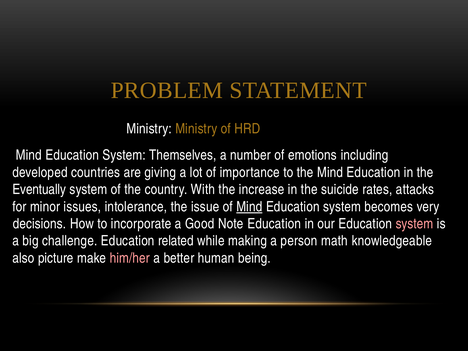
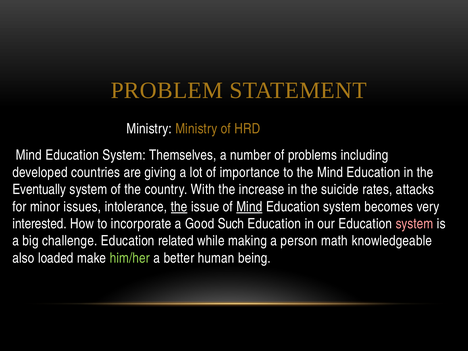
emotions: emotions -> problems (312, 155)
the underline: none -> present (179, 207)
decisions: decisions -> interested (40, 224)
Note: Note -> Such (231, 224)
picture: picture -> loaded (56, 258)
him/her colour: pink -> light green (130, 258)
